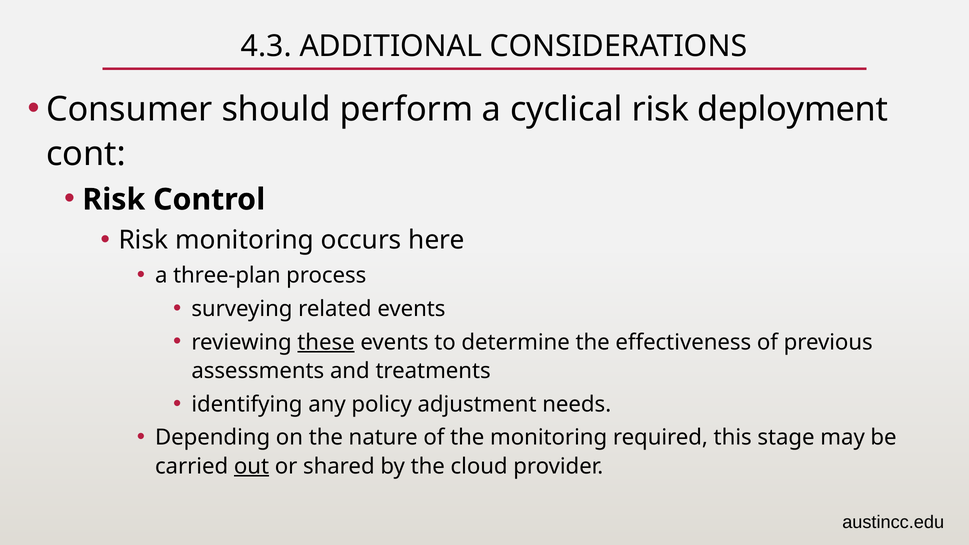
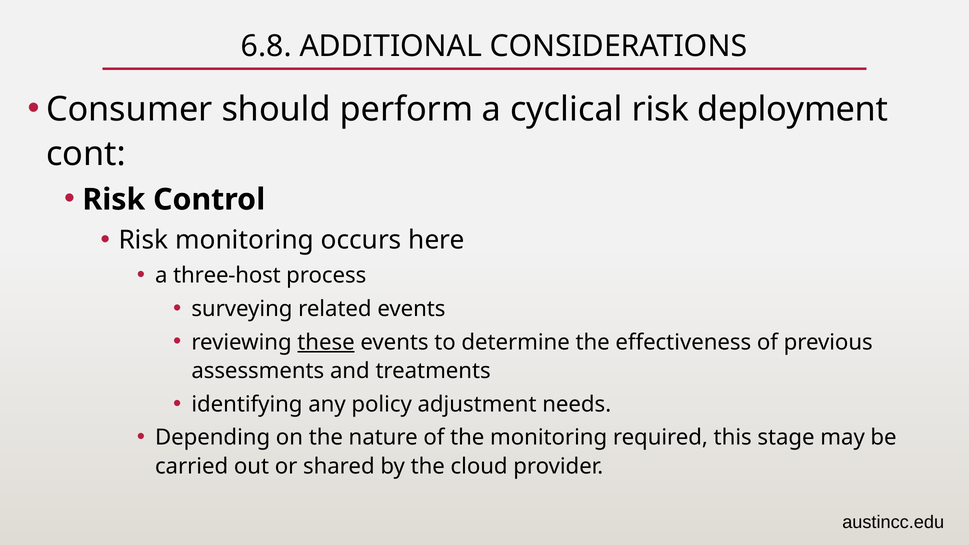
4.3: 4.3 -> 6.8 (266, 46)
three-plan: three-plan -> three-host (227, 276)
out underline: present -> none (252, 466)
